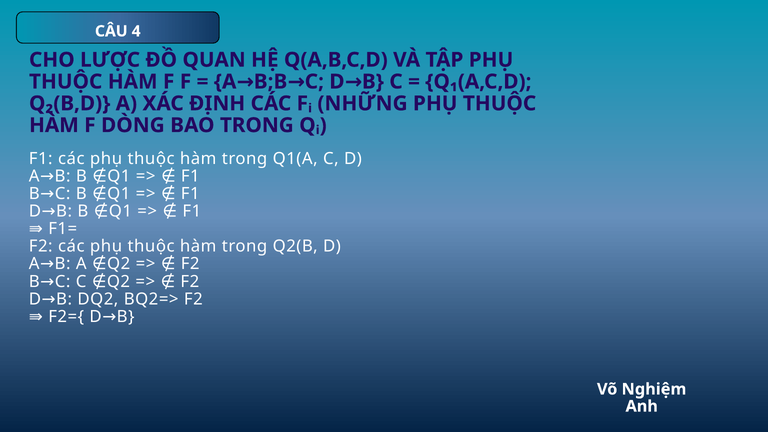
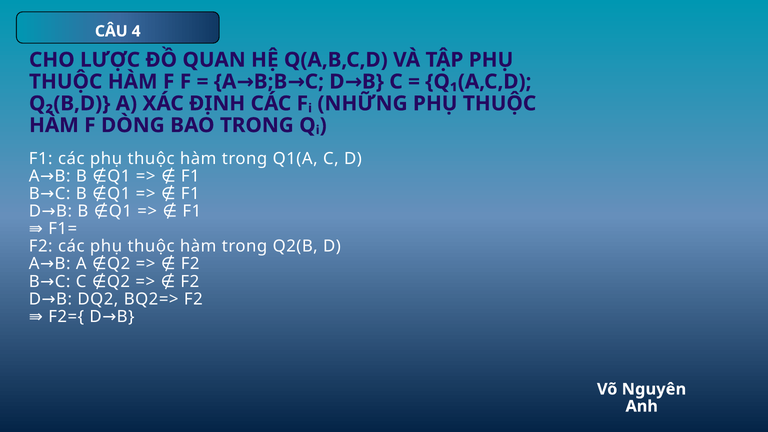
Nghiệm: Nghiệm -> Nguyên (654, 389)
